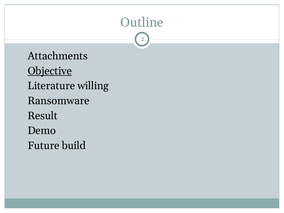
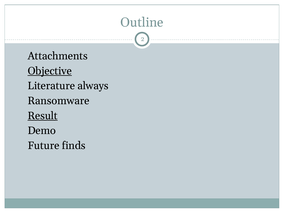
willing: willing -> always (93, 86)
Result underline: none -> present (43, 116)
build: build -> finds (74, 146)
